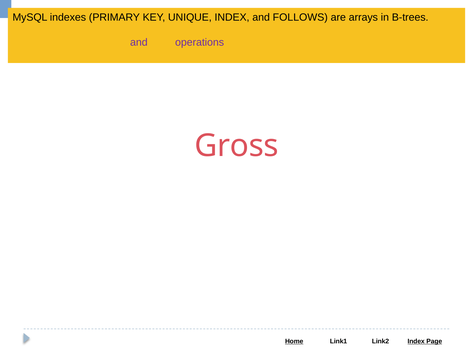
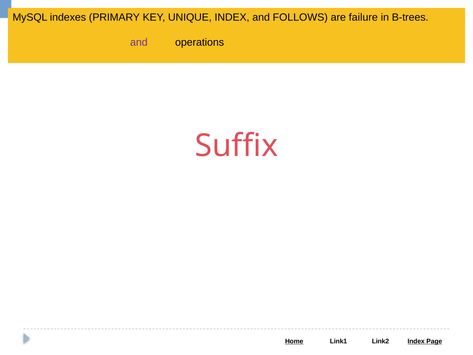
arrays: arrays -> failure (363, 17)
operations colour: purple -> black (200, 42)
Gross: Gross -> Suffix (236, 146)
